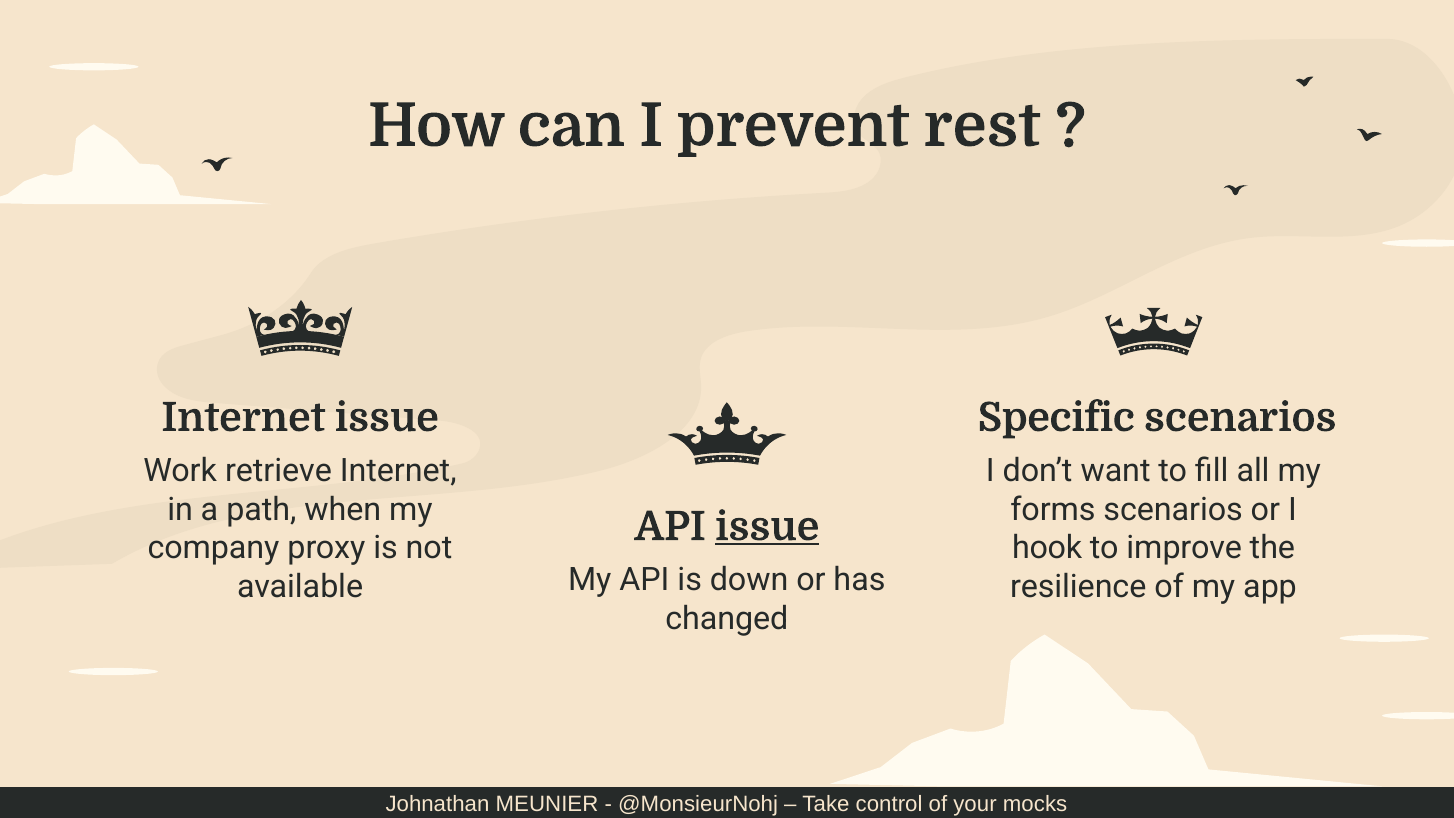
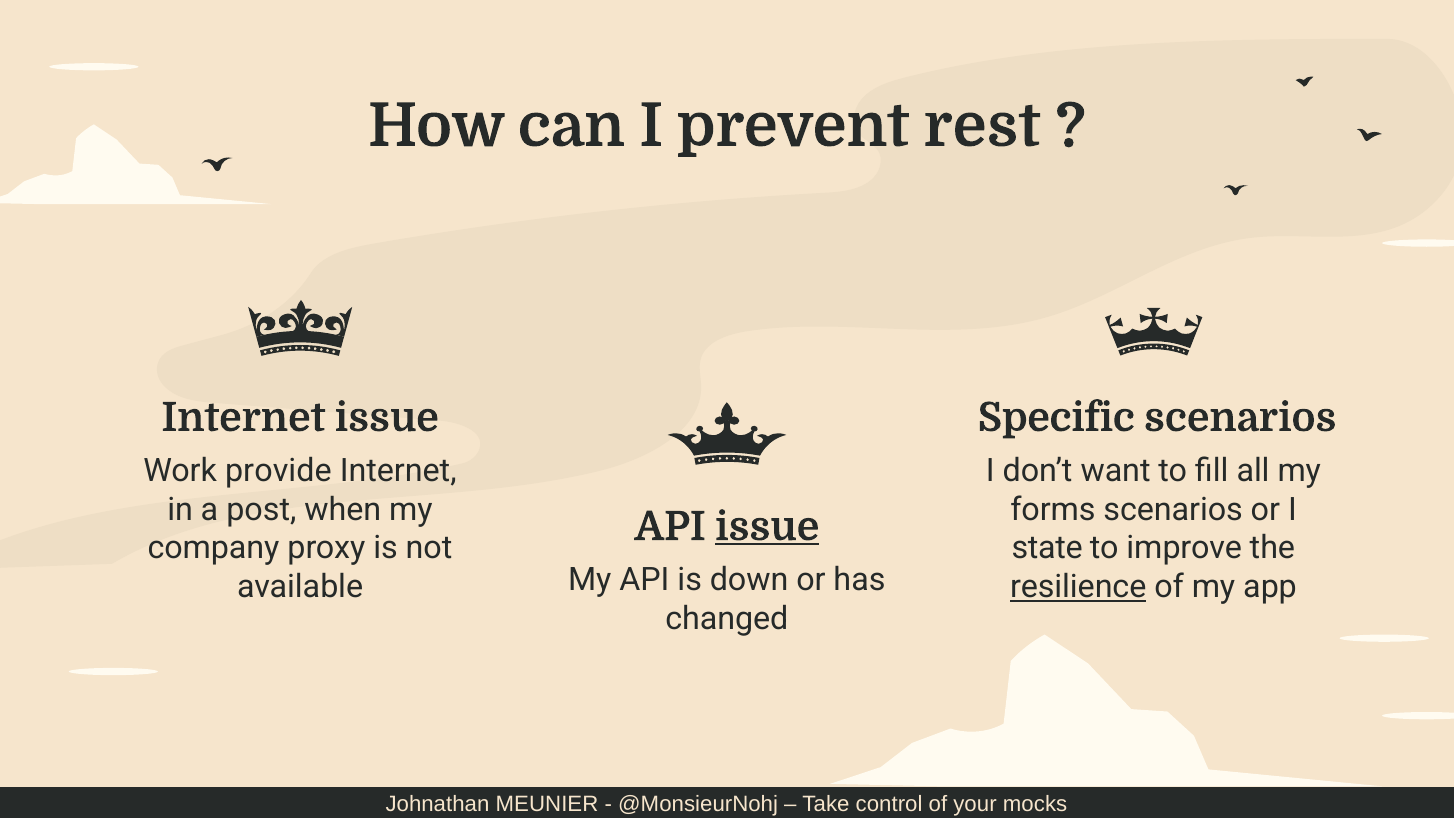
retrieve: retrieve -> provide (278, 471)
path: path -> post (261, 509)
hook: hook -> state (1047, 548)
resilience underline: none -> present (1078, 587)
